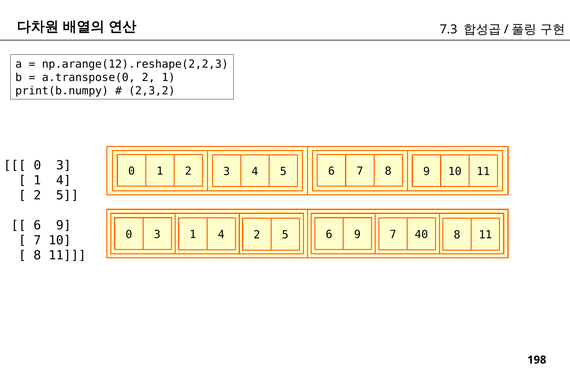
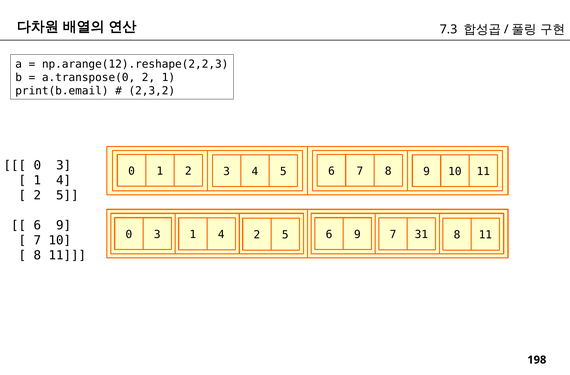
print(b.numpy: print(b.numpy -> print(b.email (62, 91)
40: 40 -> 31 (421, 234)
